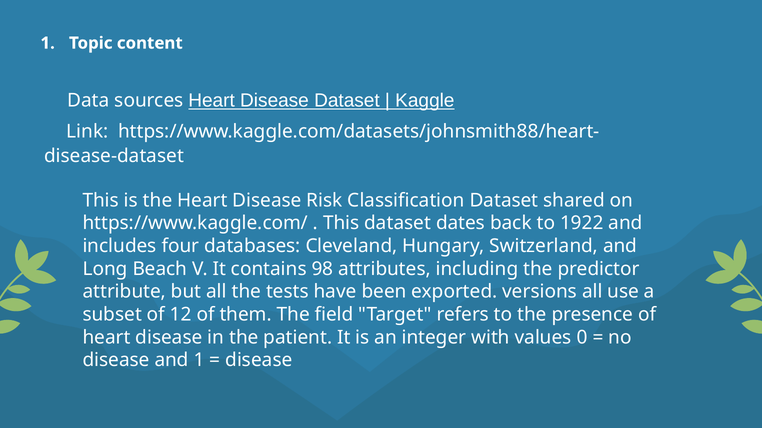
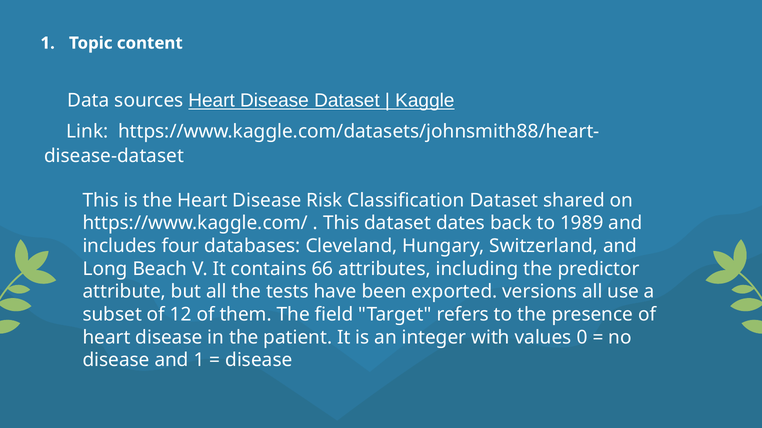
1922: 1922 -> 1989 (582, 223)
98: 98 -> 66 (322, 269)
